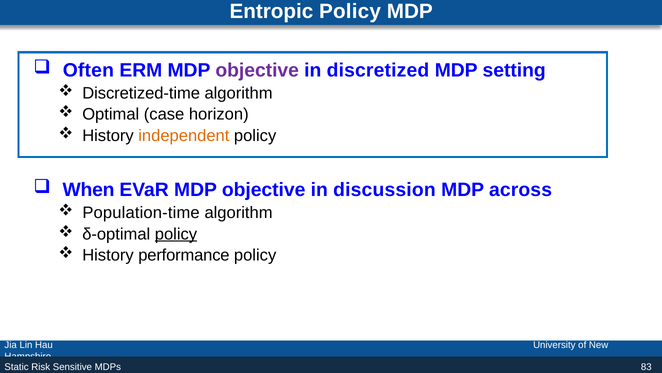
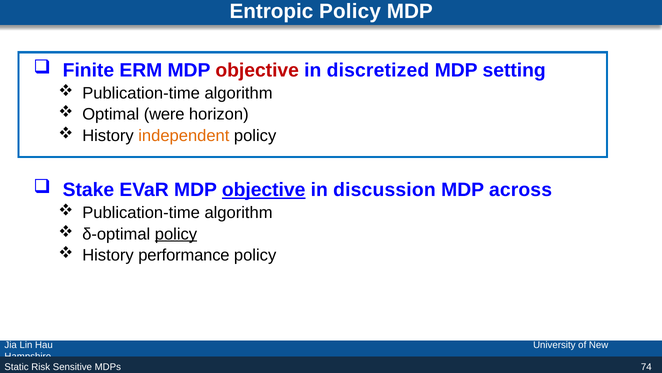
Often: Often -> Finite (88, 70)
objective colour: purple -> red (257, 70)
Discretized-time: Discretized-time -> Publication-time (141, 93)
case: case -> were (164, 114)
When: When -> Stake (88, 190)
objective underline: none -> present (264, 190)
Population-time: Population-time -> Publication-time (141, 212)
83: 83 -> 74 (646, 366)
